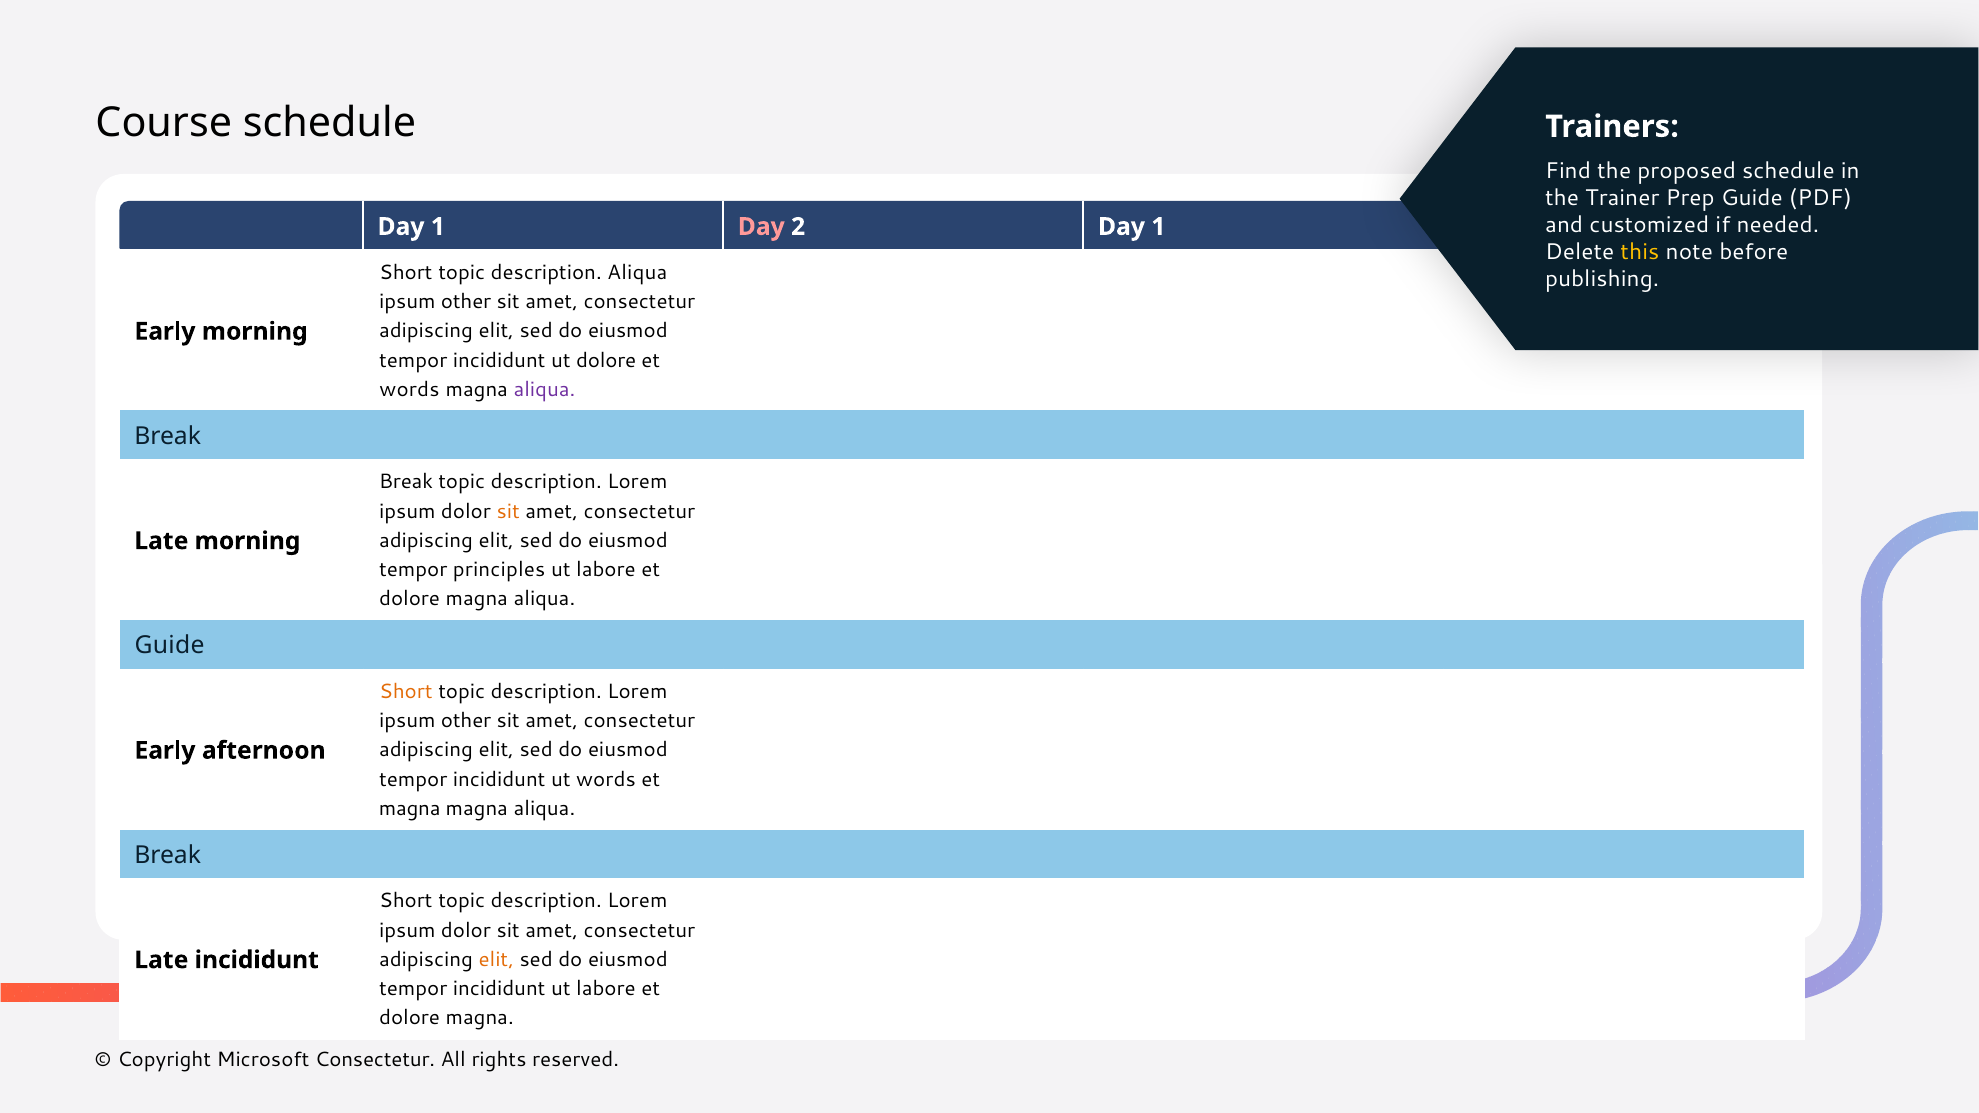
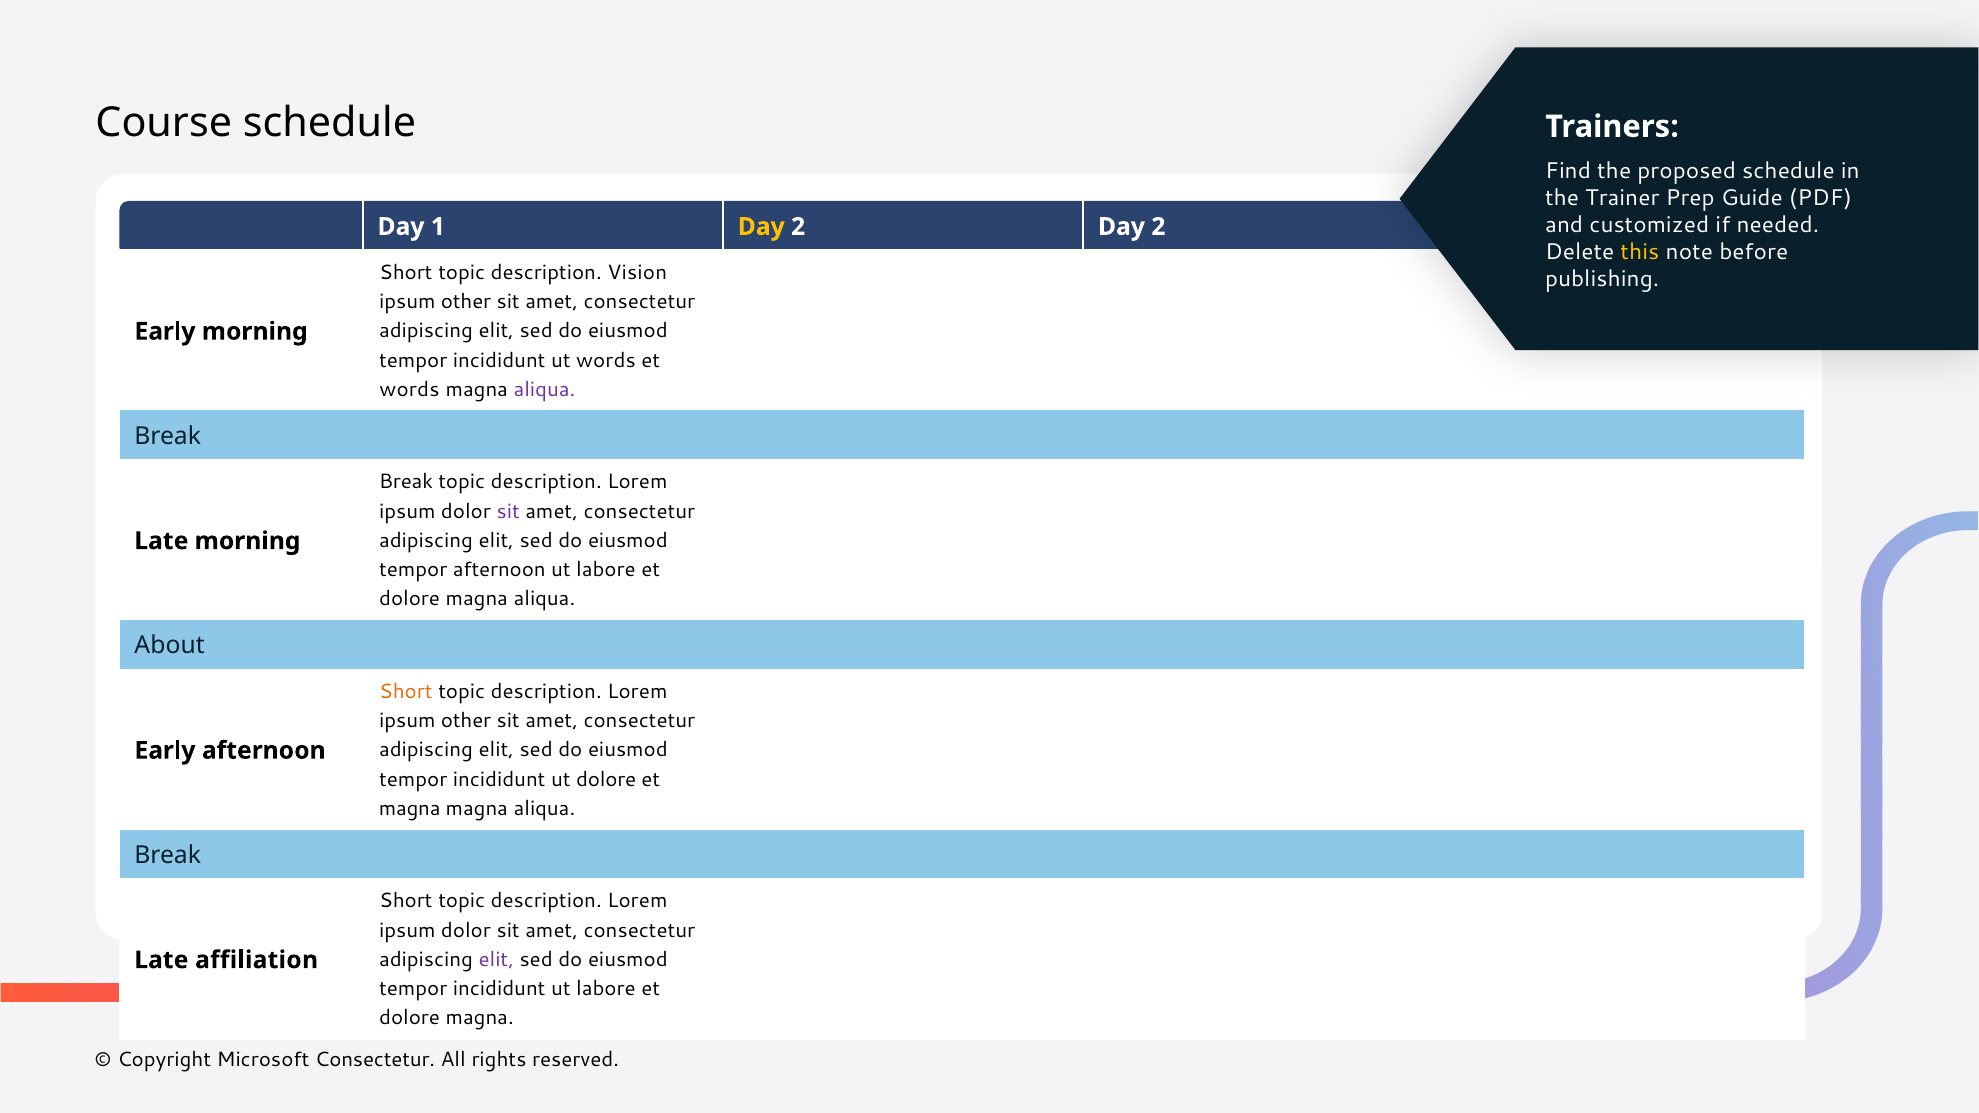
Day colour: pink -> yellow (761, 227)
2 Day 1: 1 -> 2 (1158, 227)
description Aliqua: Aliqua -> Vision (637, 273)
ut dolore: dolore -> words (606, 360)
sit colour: orange -> purple (508, 511)
tempor principles: principles -> afternoon (499, 570)
Guide: Guide -> About (170, 646)
ut words: words -> dolore (606, 779)
elit colour: orange -> purple (496, 960)
Late incididunt: incididunt -> affiliation (257, 960)
